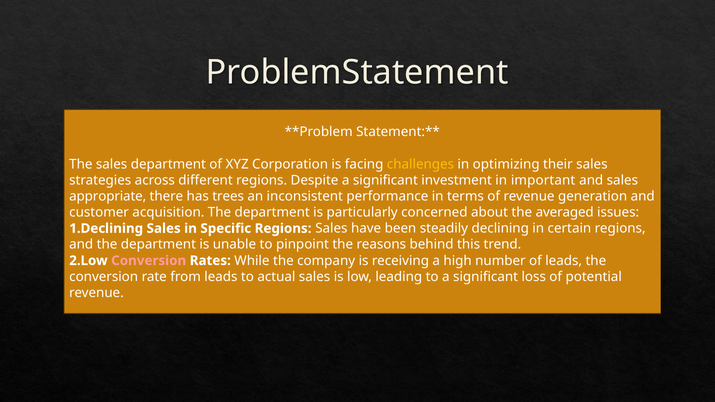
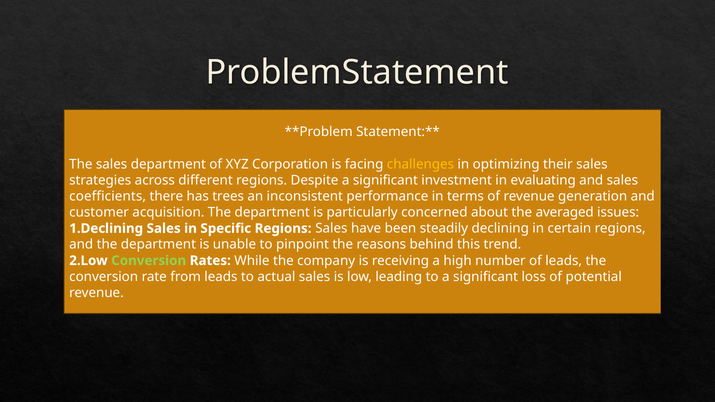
important: important -> evaluating (543, 180)
appropriate: appropriate -> coefficients (108, 196)
Conversion colour: pink -> light green (149, 261)
